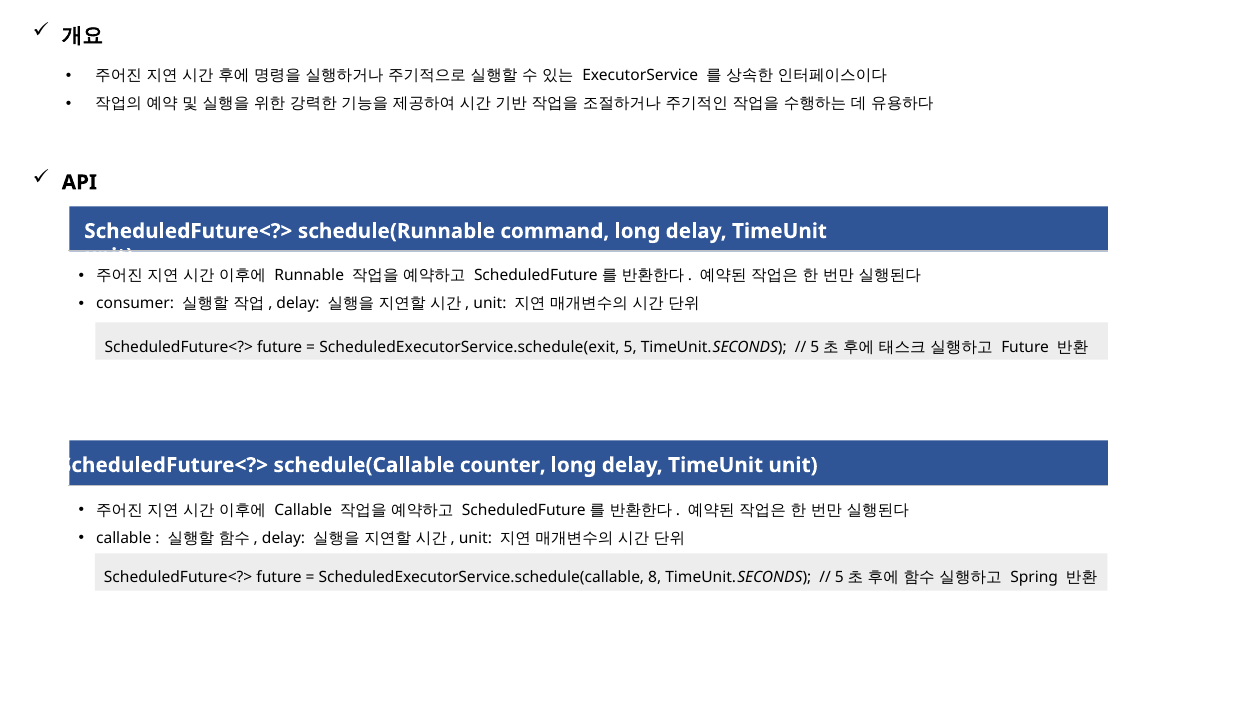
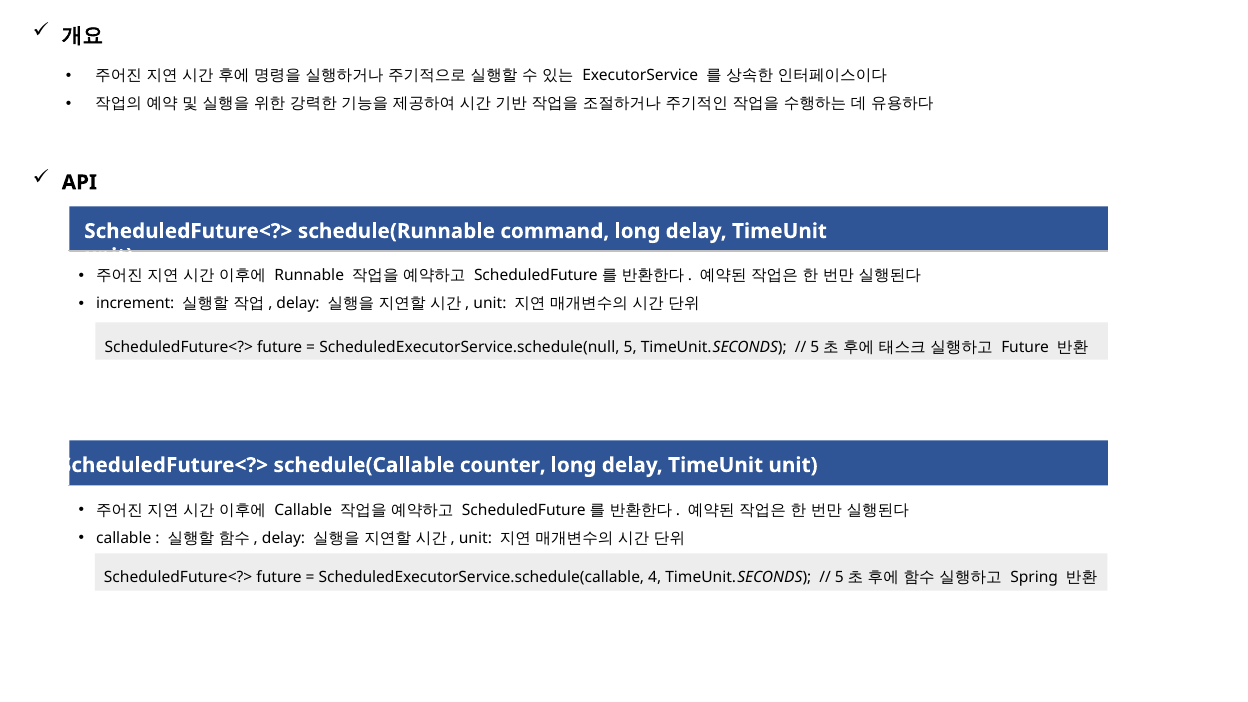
consumer: consumer -> increment (135, 304)
ScheduledExecutorService.schedule(exit: ScheduledExecutorService.schedule(exit -> ScheduledExecutorService.schedule(null (469, 347)
8: 8 -> 4 (655, 578)
